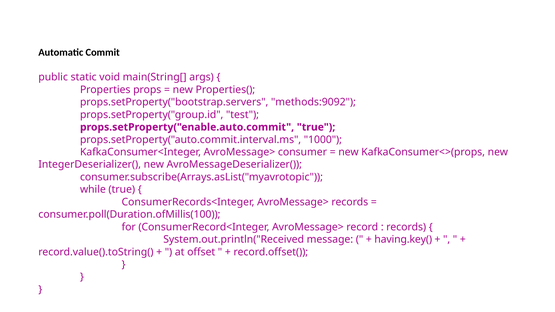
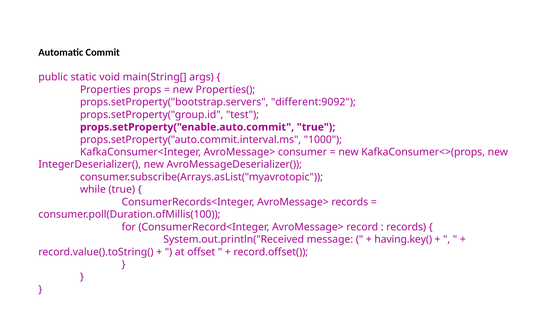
methods:9092: methods:9092 -> different:9092 (313, 102)
